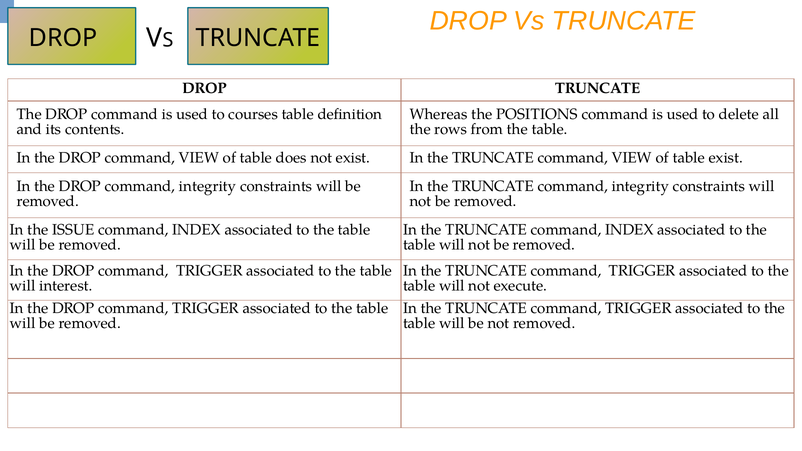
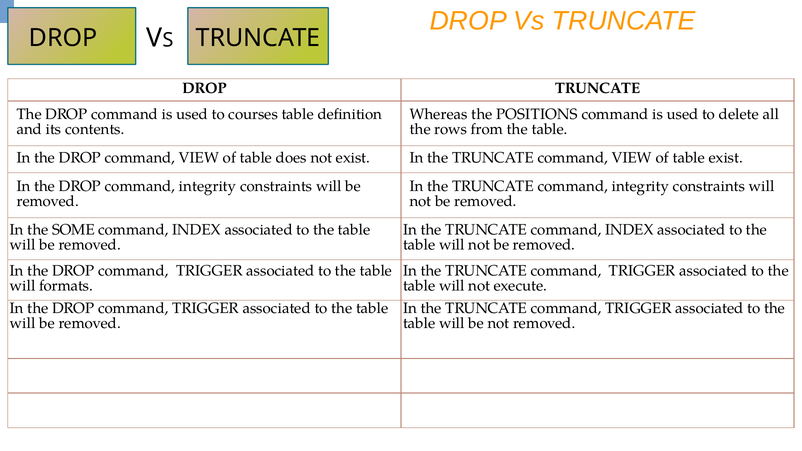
ISSUE: ISSUE -> SOME (73, 230)
interest: interest -> formats (66, 286)
